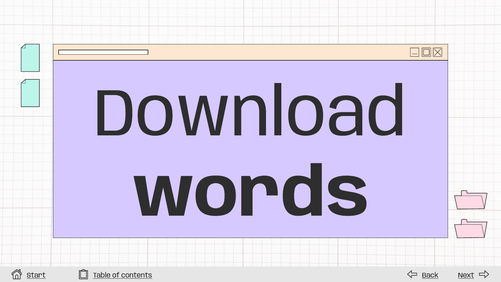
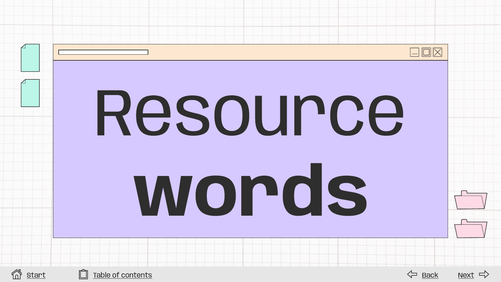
Download: Download -> Resource (251, 113)
